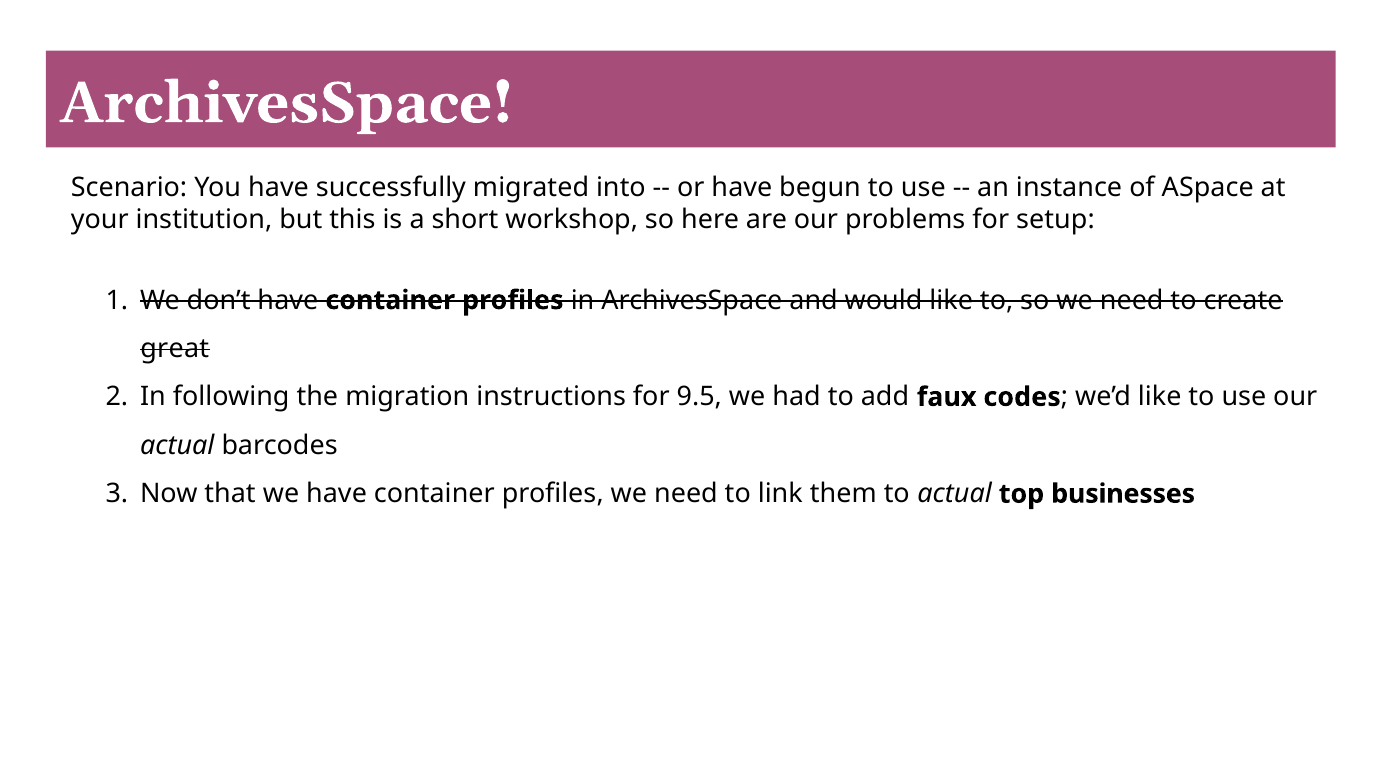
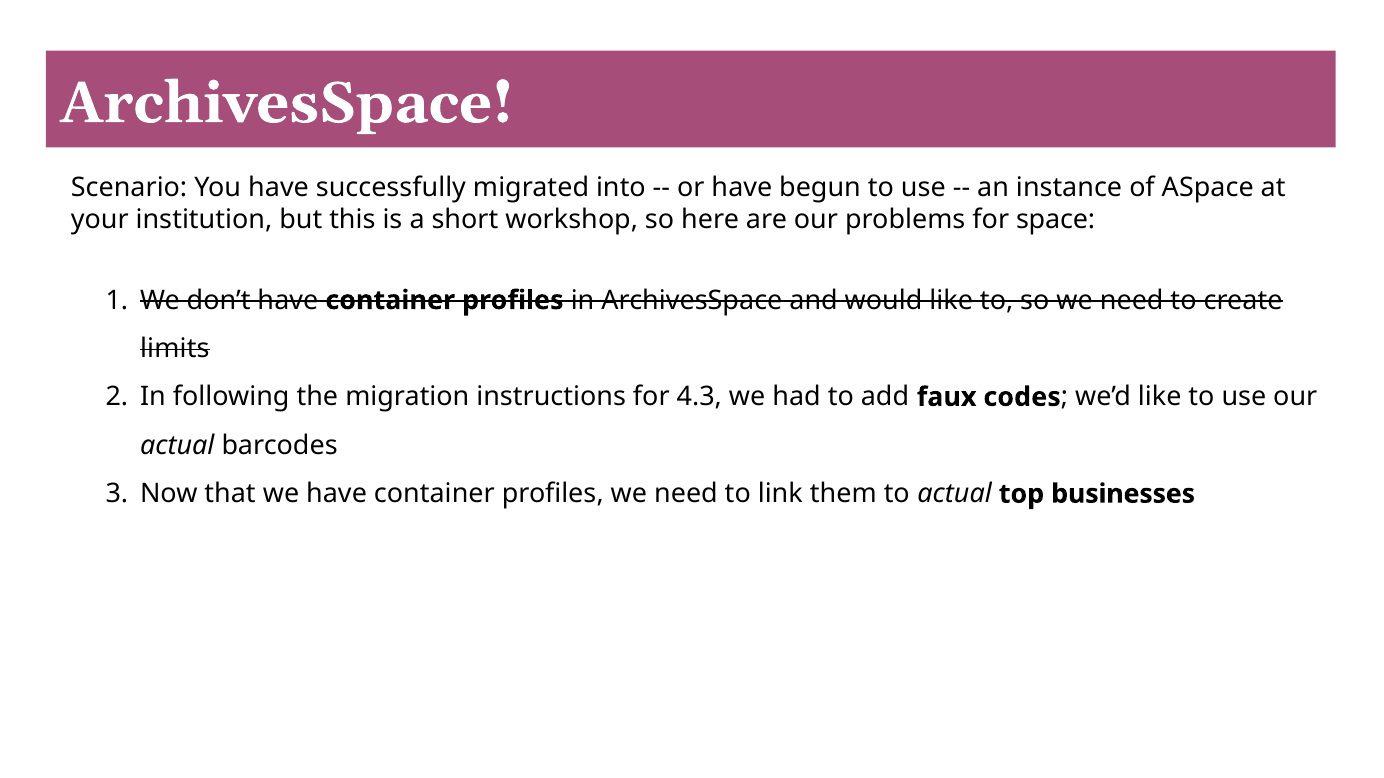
setup: setup -> space (1056, 220)
great: great -> limits (175, 349)
9.5: 9.5 -> 4.3 (699, 397)
